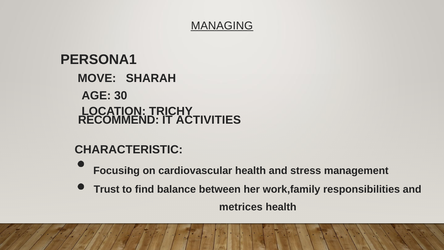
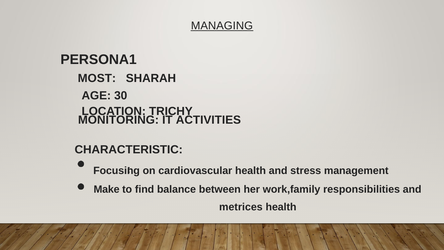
MOVE: MOVE -> MOST (97, 78)
RECOMMEND: RECOMMEND -> MONITORING (118, 120)
Trust: Trust -> Make (107, 189)
